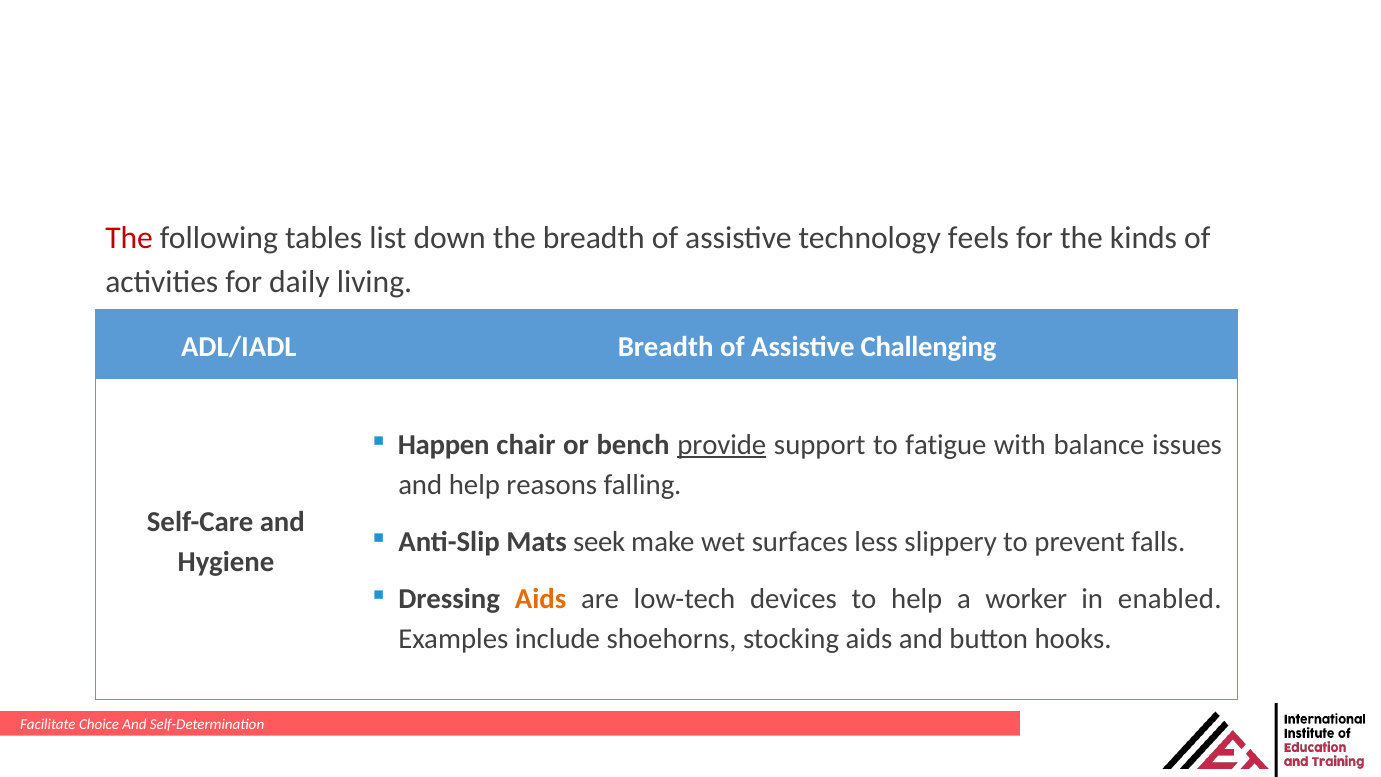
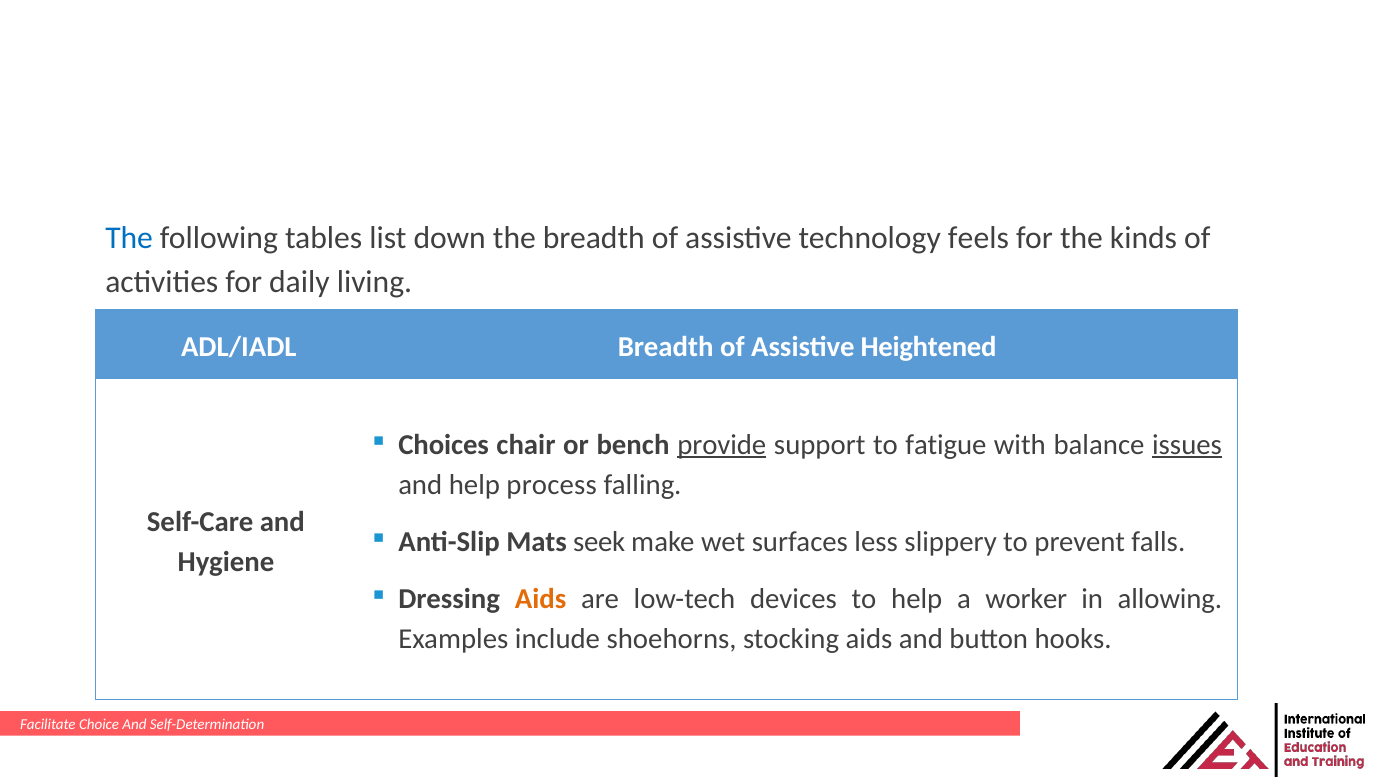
The colour: red -> blue (129, 238)
Challenging: Challenging -> Heightened (929, 347)
Happen: Happen -> Choices (444, 445)
issues underline: none -> present (1187, 445)
reasons: reasons -> process (552, 485)
enabled: enabled -> allowing (1170, 599)
